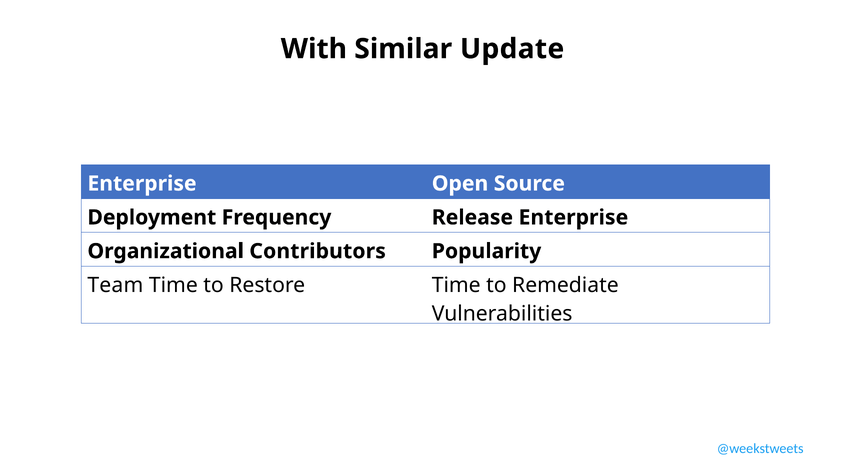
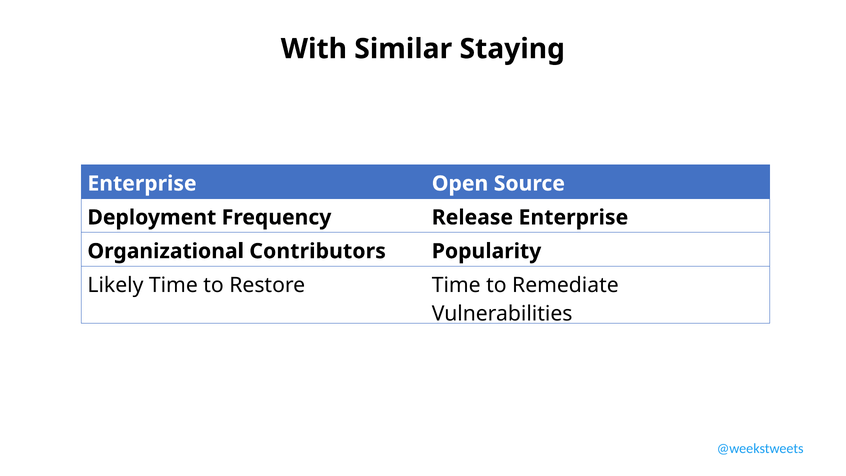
Update: Update -> Staying (512, 49)
Team: Team -> Likely (115, 285)
